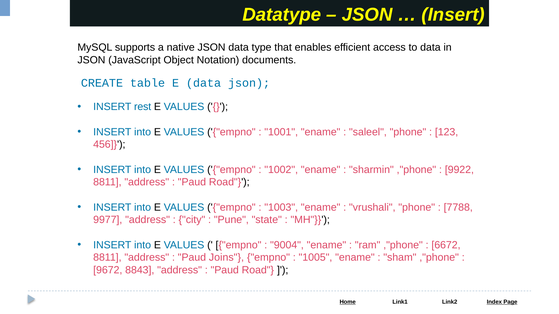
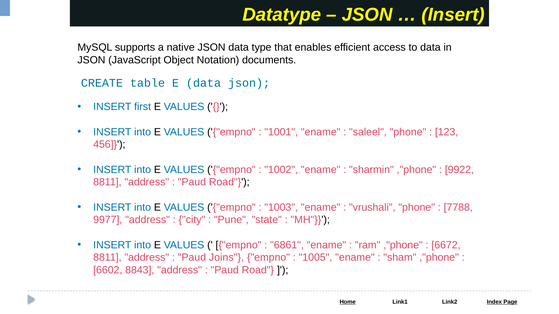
rest: rest -> first (143, 107)
9004: 9004 -> 6861 (287, 245)
9672: 9672 -> 6602 (108, 270)
